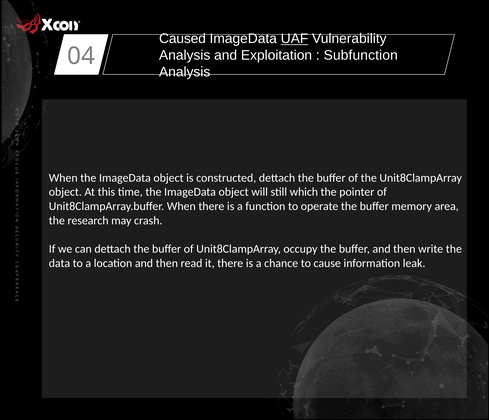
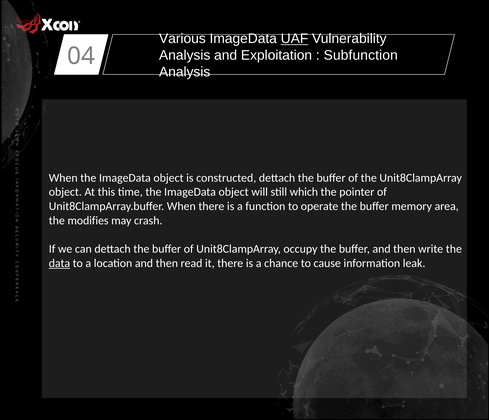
Caused: Caused -> Various (182, 39)
research: research -> modifies (88, 220)
data underline: none -> present (59, 263)
